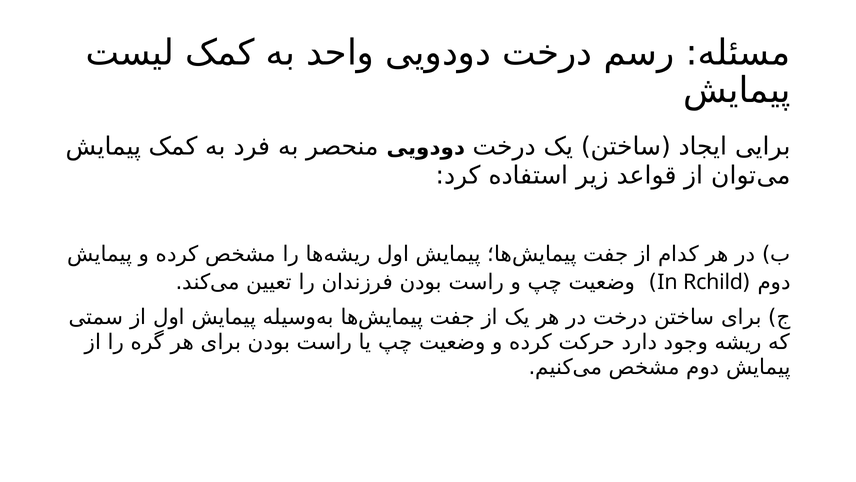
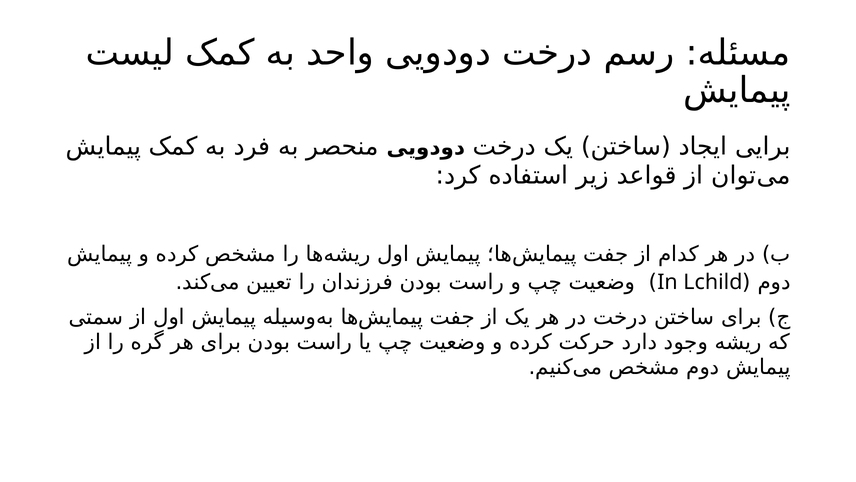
Rchild: Rchild -> Lchild (713, 282)
